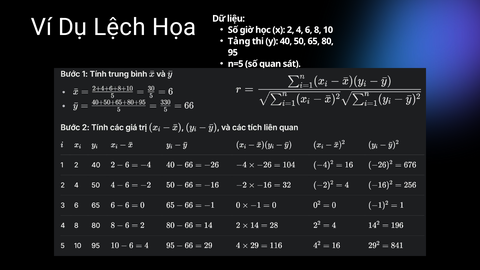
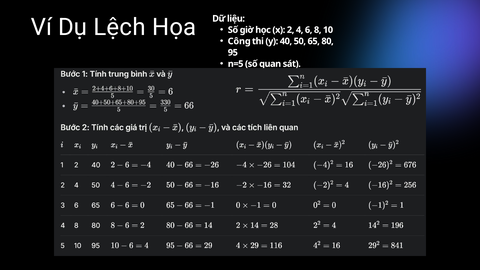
Tảng: Tảng -> Công (239, 41)
